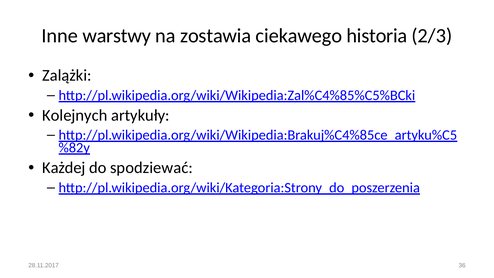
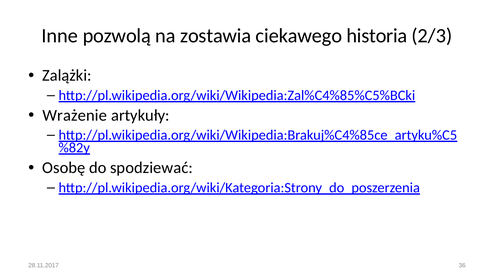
warstwy: warstwy -> pozwolą (117, 36)
Kolejnych: Kolejnych -> Wrażenie (75, 115)
Każdej: Każdej -> Osobę (64, 168)
